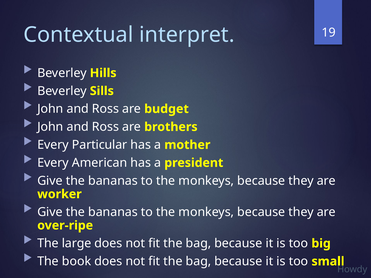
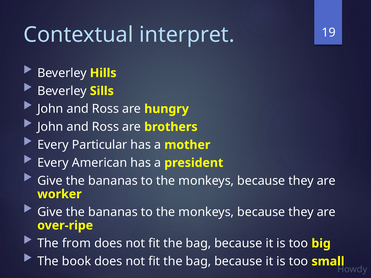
budget: budget -> hungry (167, 109)
large: large -> from (76, 244)
